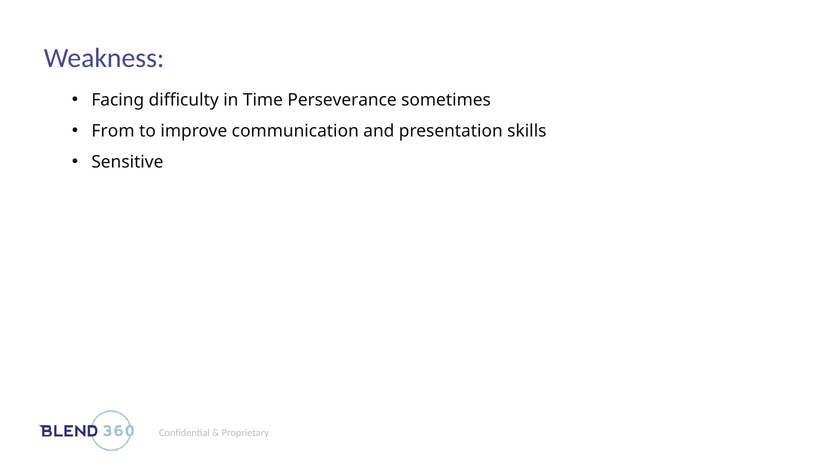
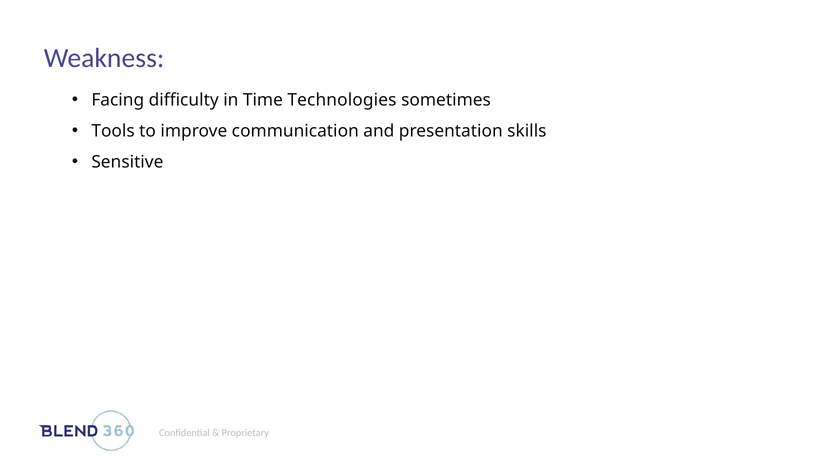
Perseverance: Perseverance -> Technologies (342, 100)
From: From -> Tools (113, 131)
